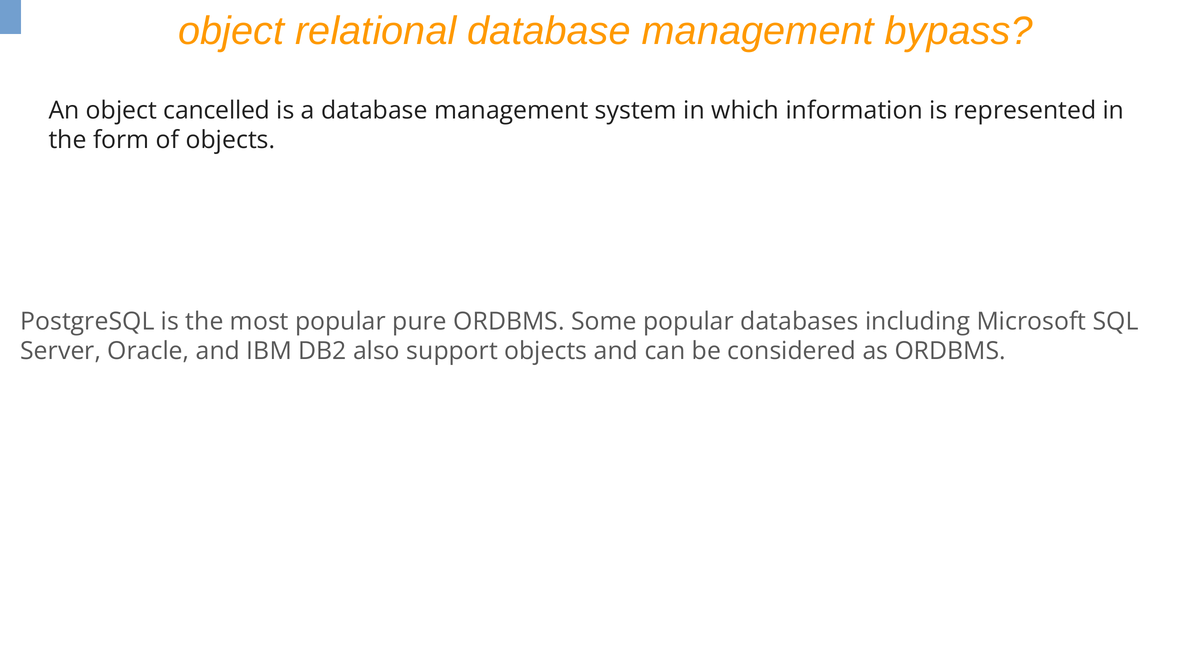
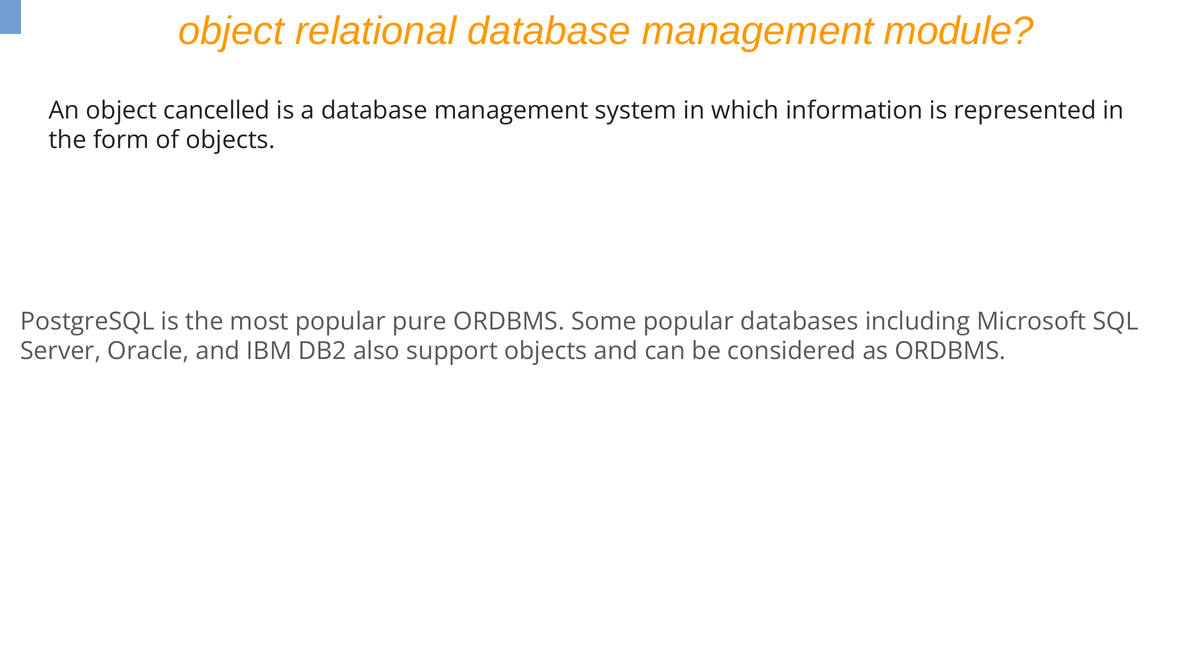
bypass: bypass -> module (959, 31)
